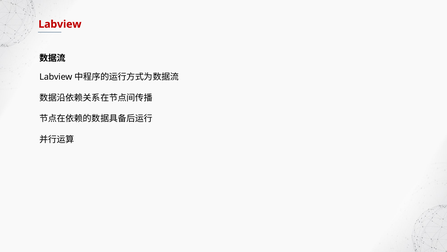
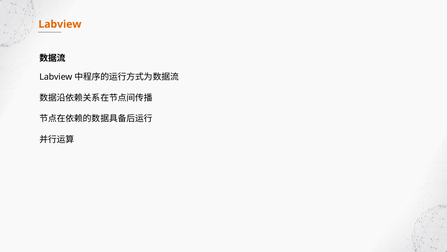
Labview colour: red -> orange (60, 24)
